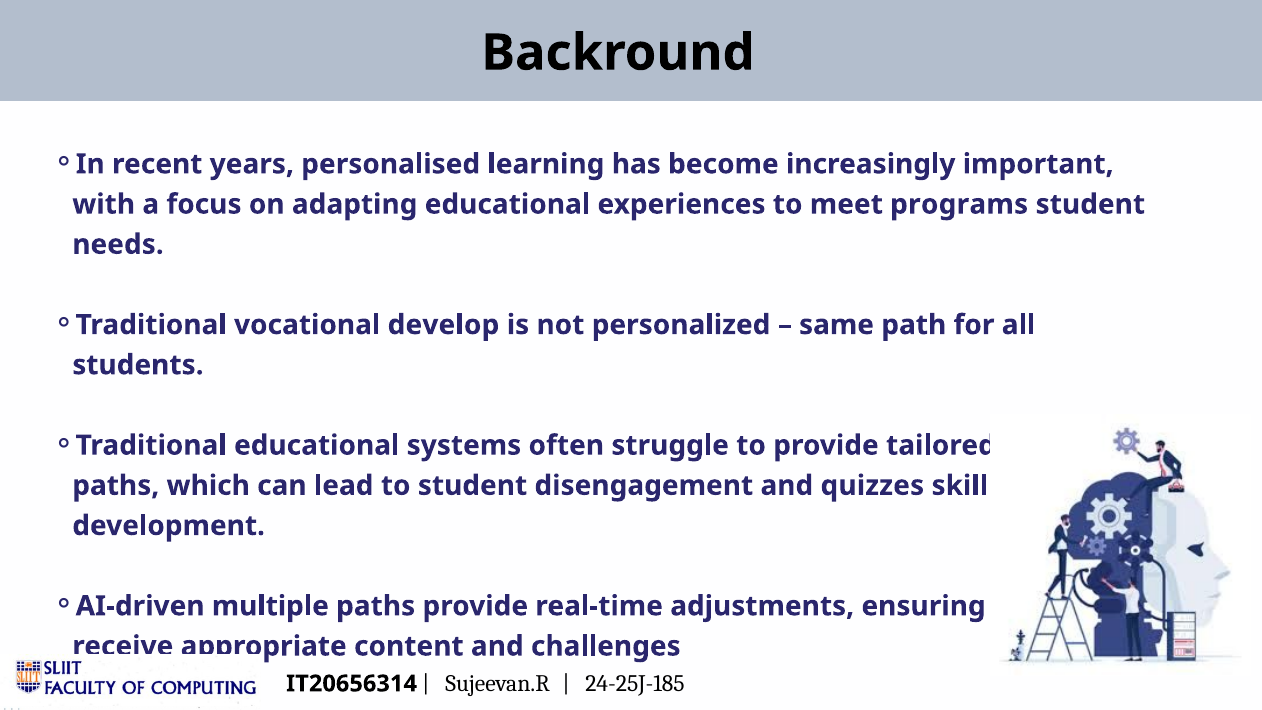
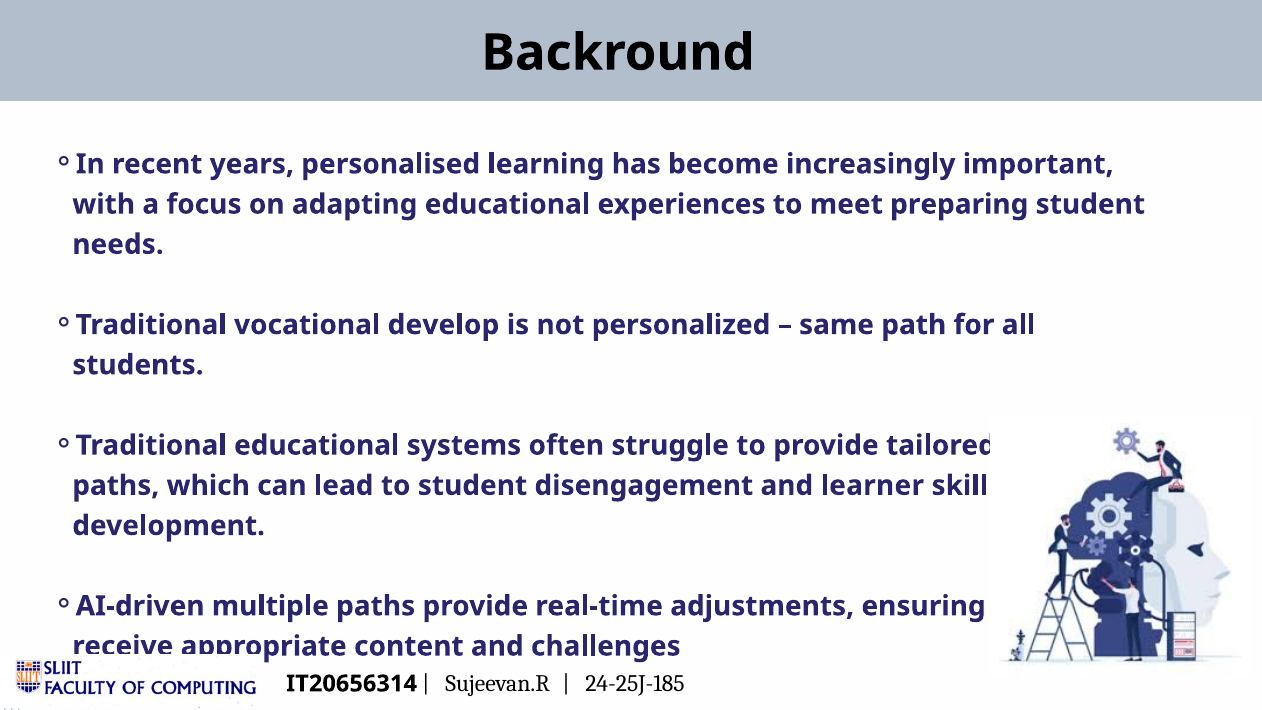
programs: programs -> preparing (959, 204)
quizzes: quizzes -> learner (872, 485)
